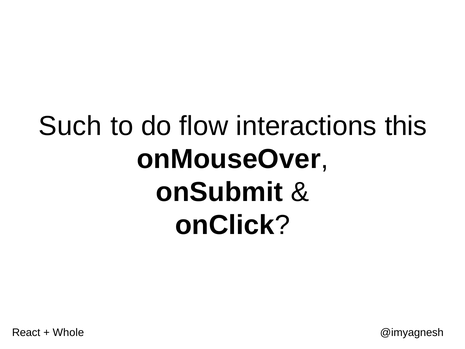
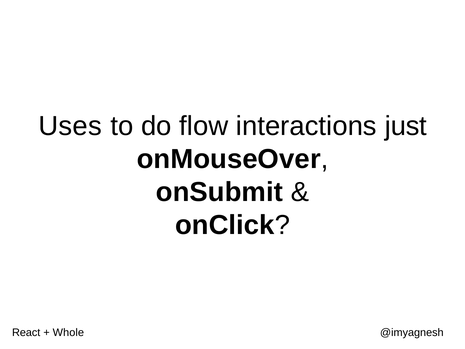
Such: Such -> Uses (70, 126)
this: this -> just (406, 126)
